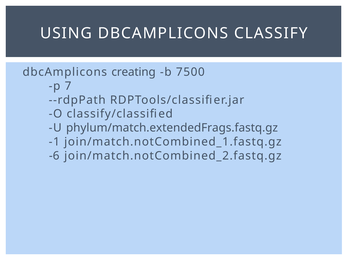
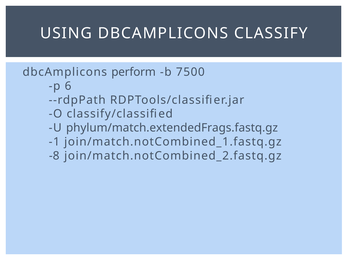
creating: creating -> perform (134, 72)
7: 7 -> 6 (68, 86)
-6: -6 -> -8 (54, 156)
